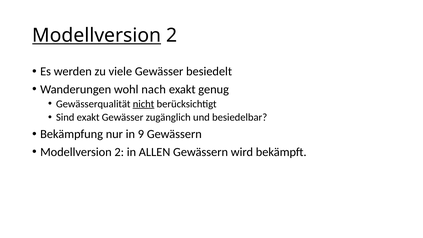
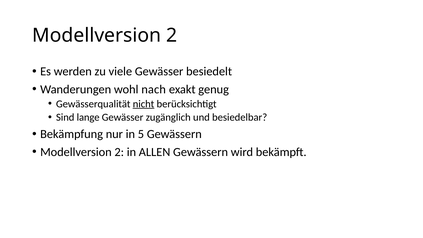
Modellversion underline: present -> none (97, 36)
Sind exakt: exakt -> lange (88, 117)
9: 9 -> 5 (141, 134)
